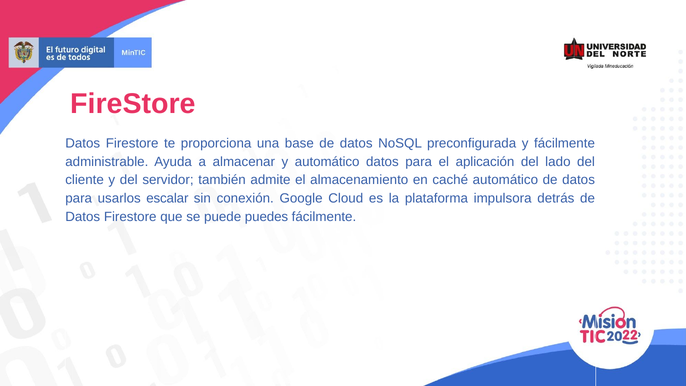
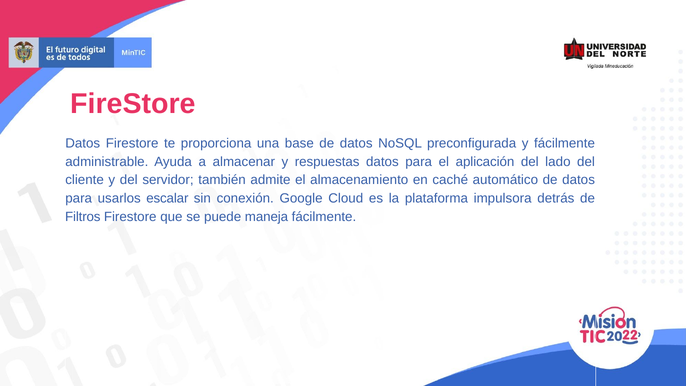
y automático: automático -> respuestas (327, 162)
Datos: Datos -> Filtros (83, 217)
puedes: puedes -> maneja (266, 217)
